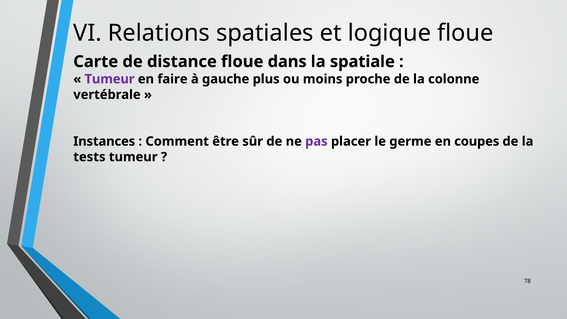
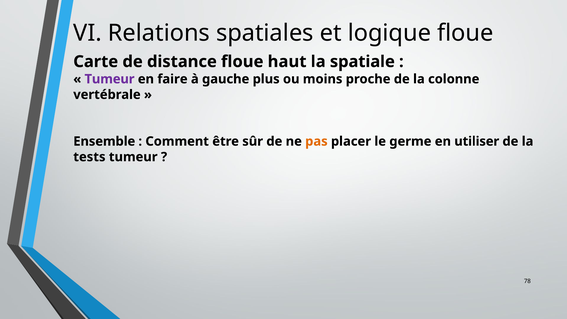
dans: dans -> haut (287, 62)
Instances: Instances -> Ensemble (104, 141)
pas colour: purple -> orange (316, 141)
coupes: coupes -> utiliser (477, 141)
